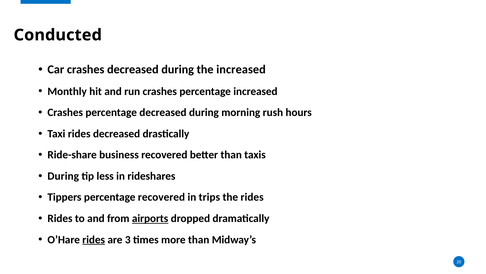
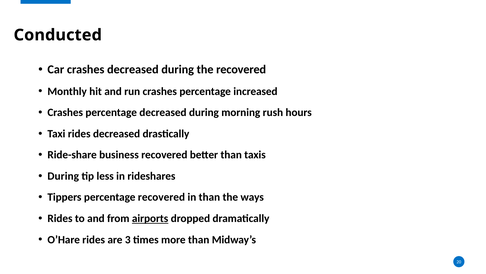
the increased: increased -> recovered (241, 69)
in trips: trips -> than (209, 197)
the rides: rides -> ways (252, 197)
rides underline: present -> none (94, 239)
